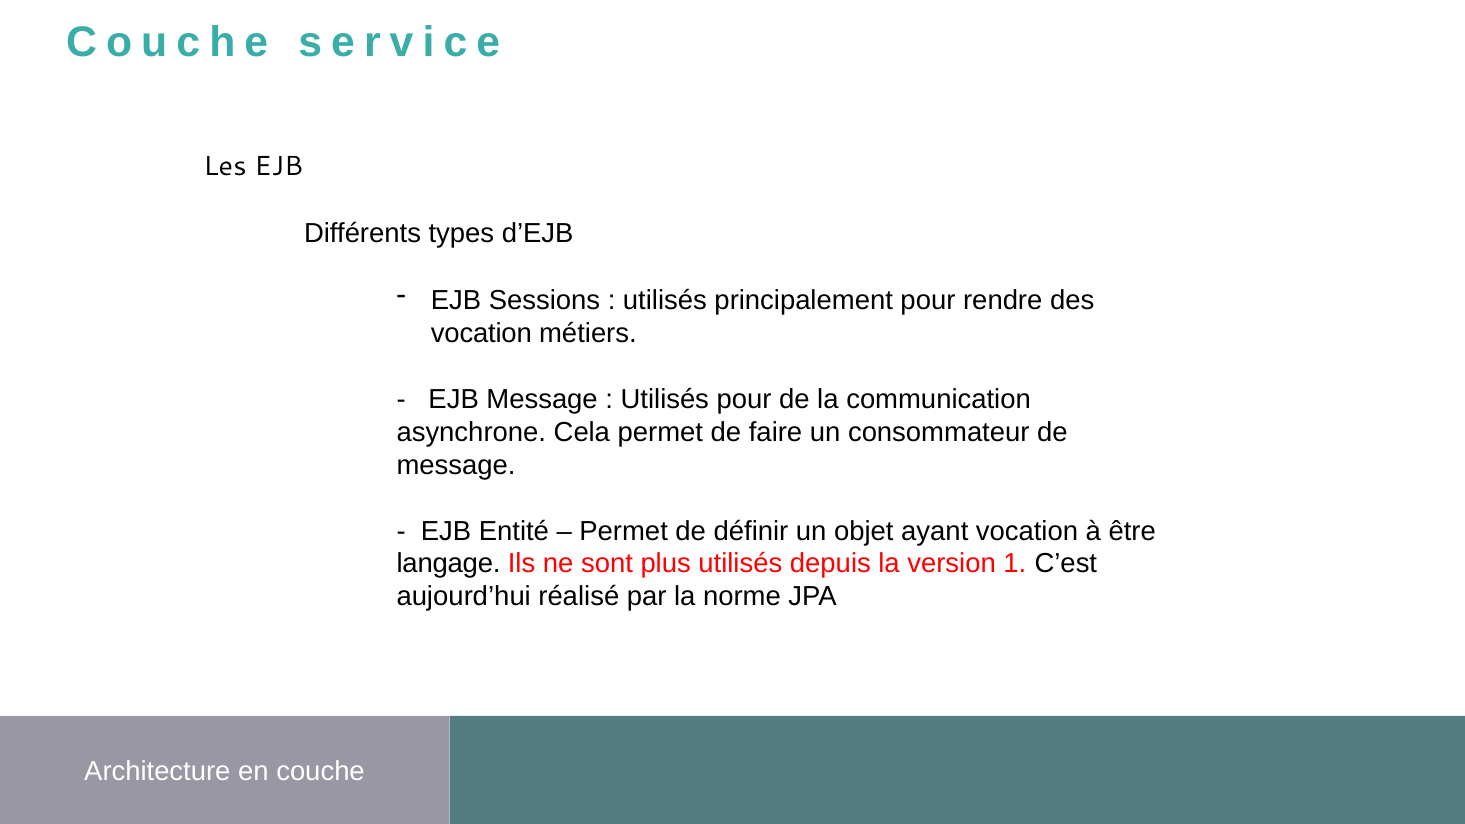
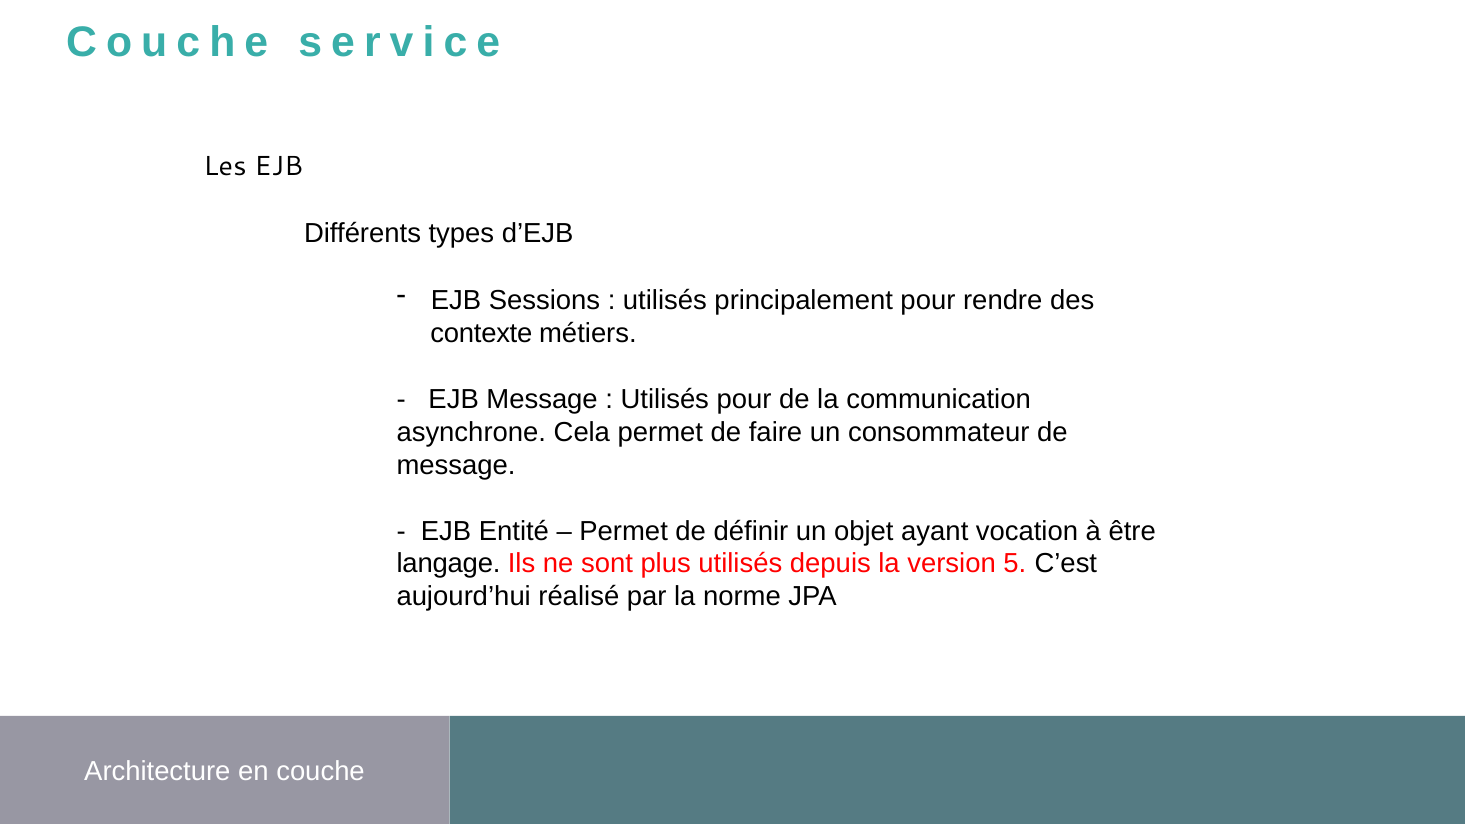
vocation: vocation -> contexte (481, 333)
1: 1 -> 5 (1015, 564)
